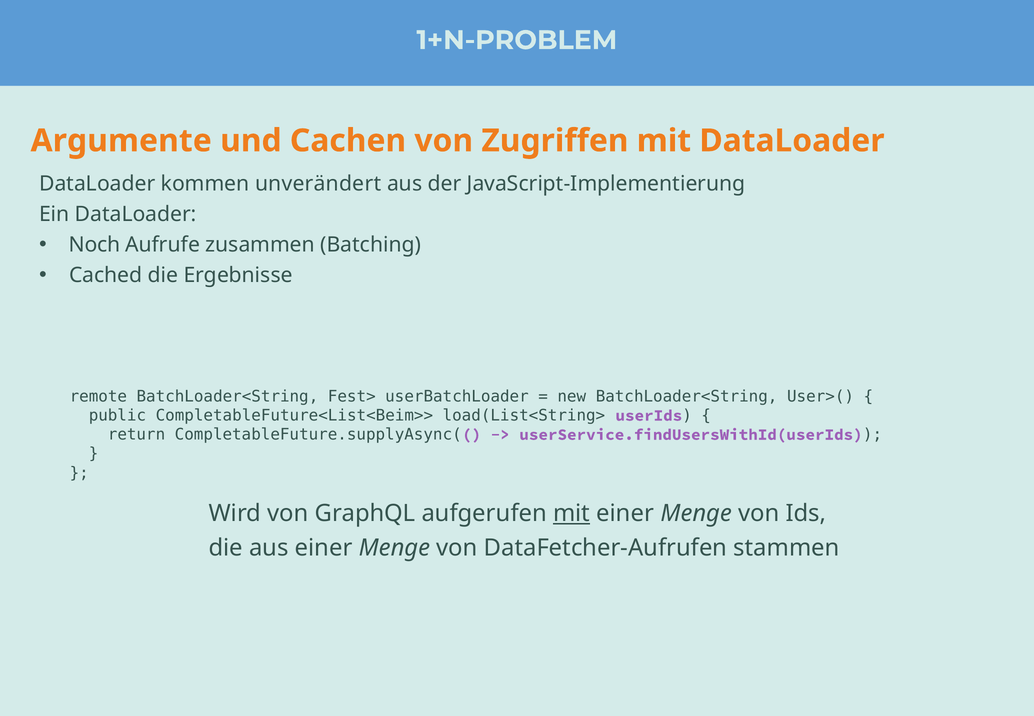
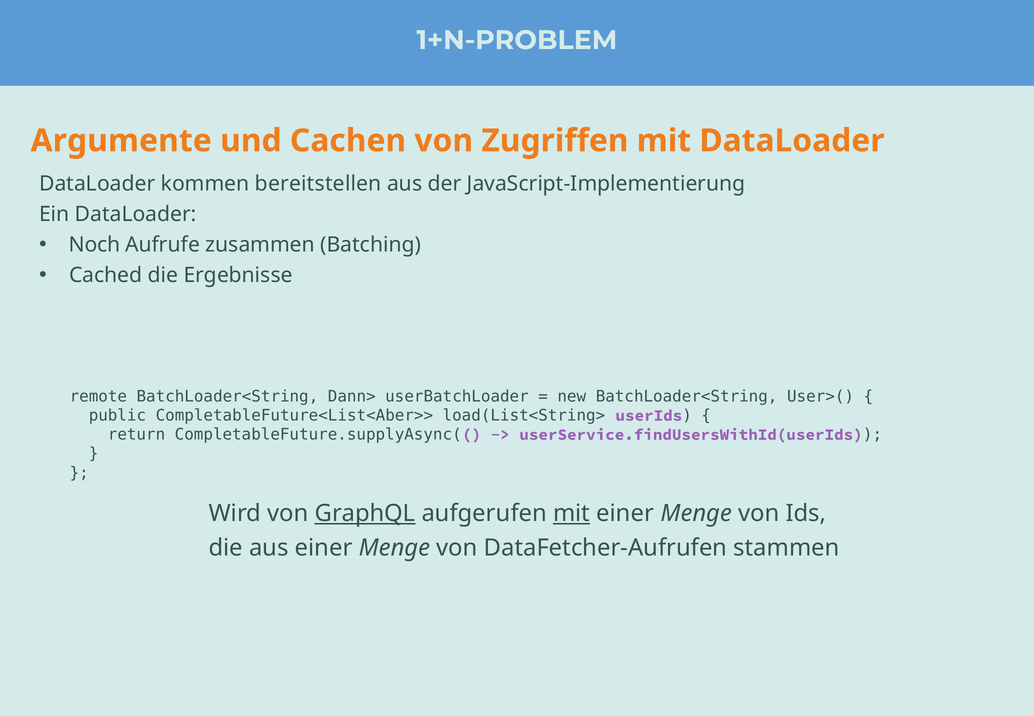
unverändert: unverändert -> bereitstellen (318, 184)
Fest>: Fest> -> Dann> (352, 396)
CompletableFuture<List<Beim>>: CompletableFuture<List<Beim>> -> CompletableFuture<List<Aber>> (294, 415)
GraphQL underline: none -> present (365, 513)
